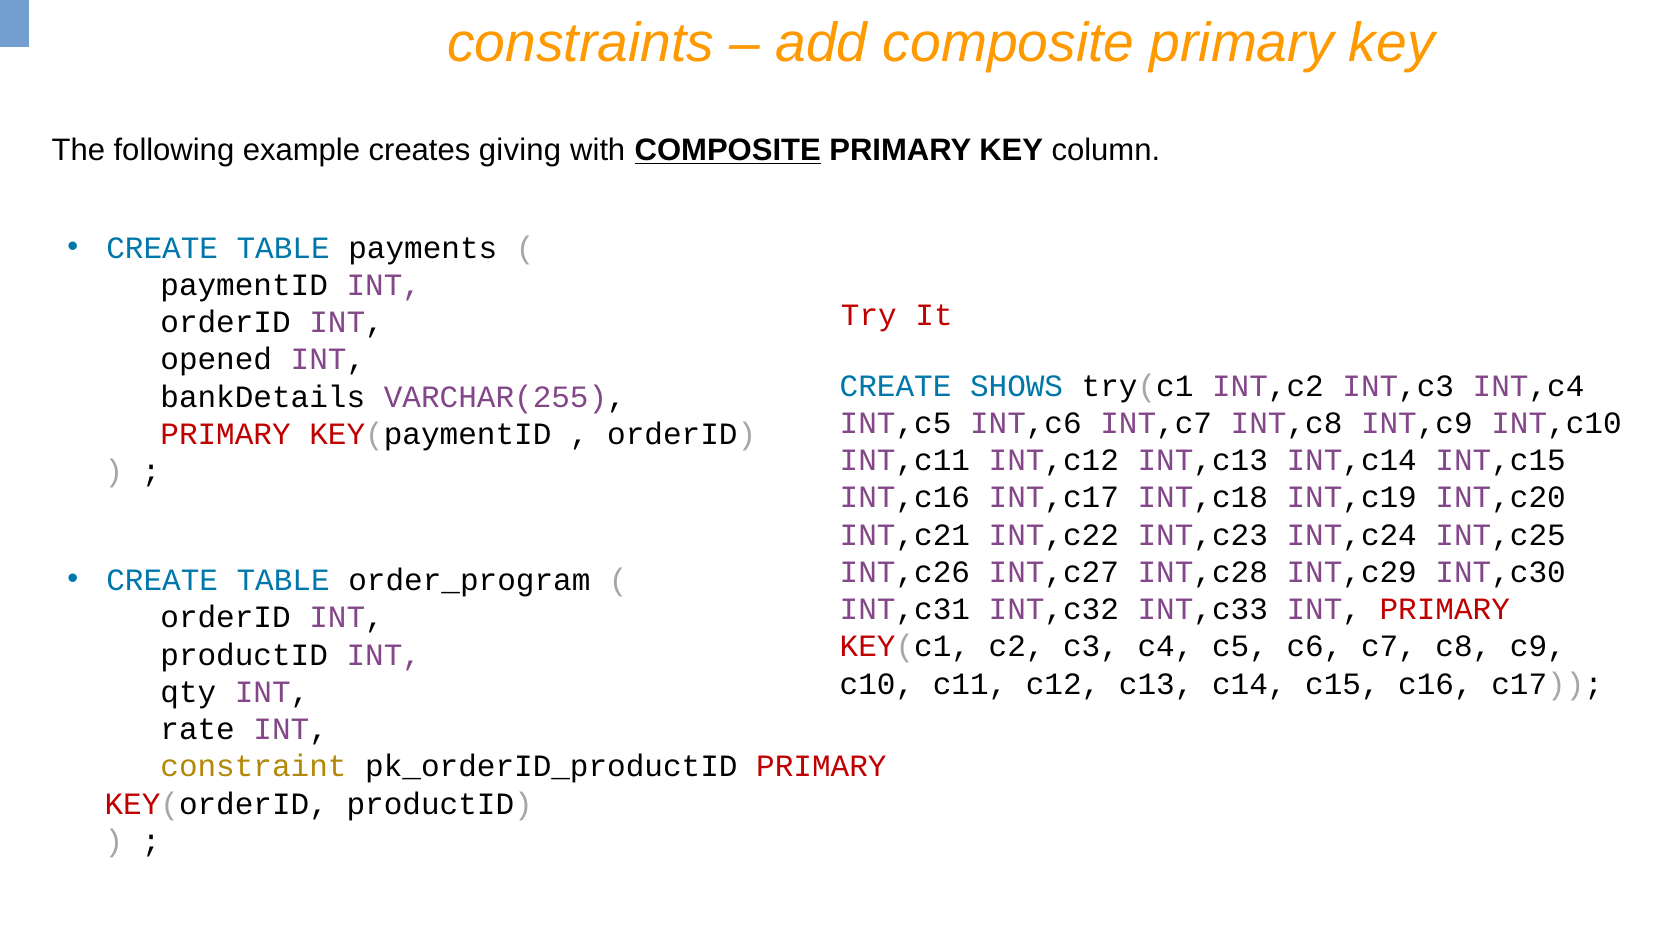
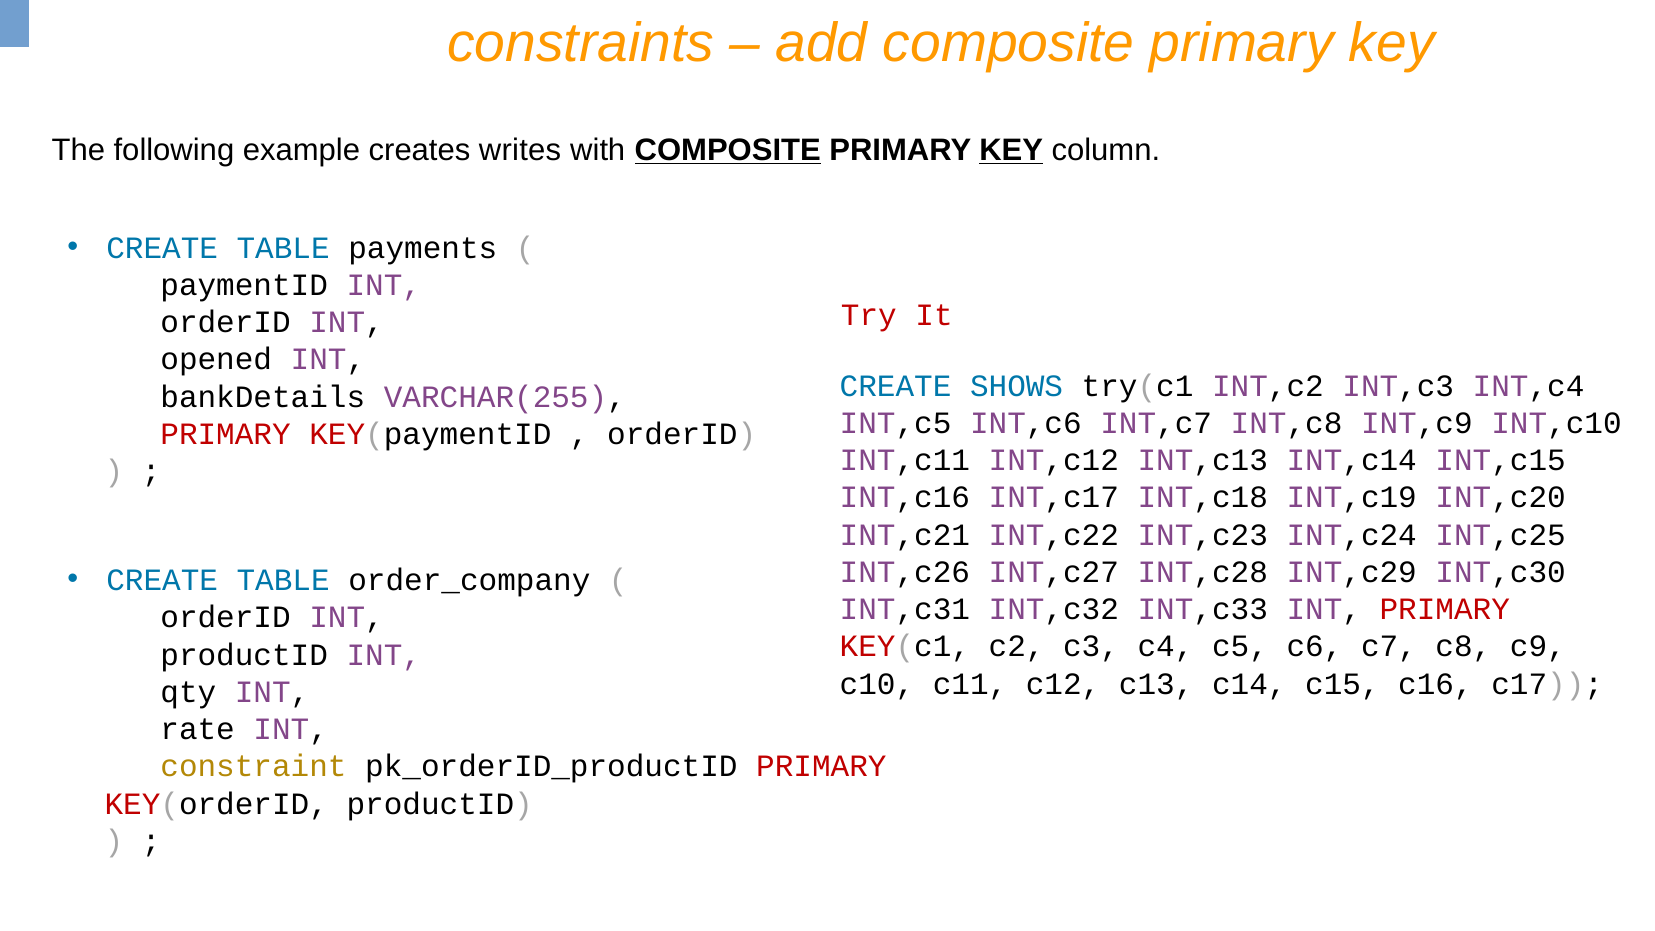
giving: giving -> writes (520, 150)
KEY underline: none -> present (1011, 150)
order_program: order_program -> order_company (469, 580)
